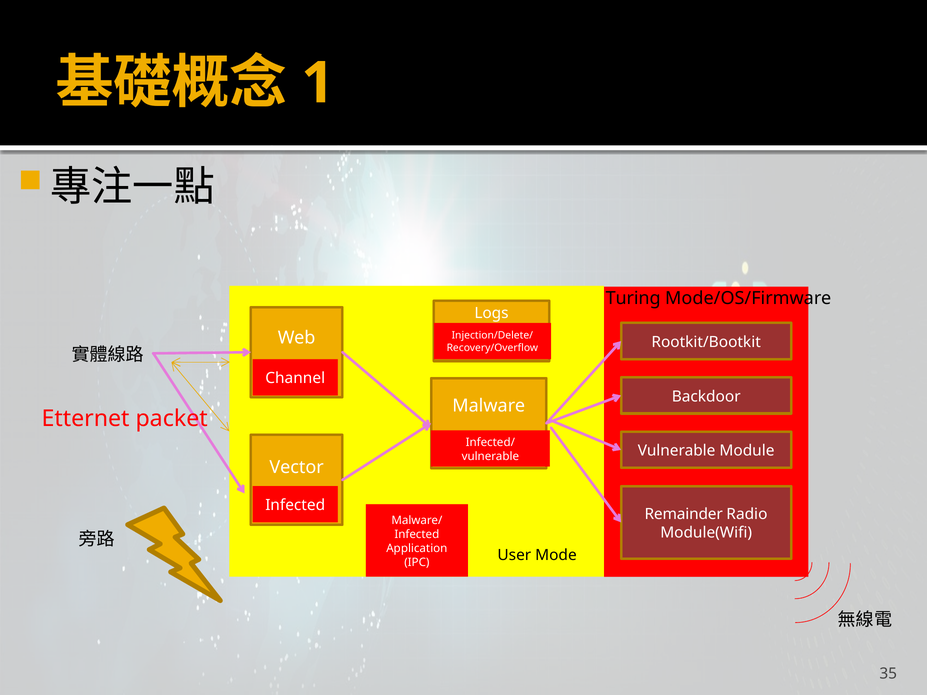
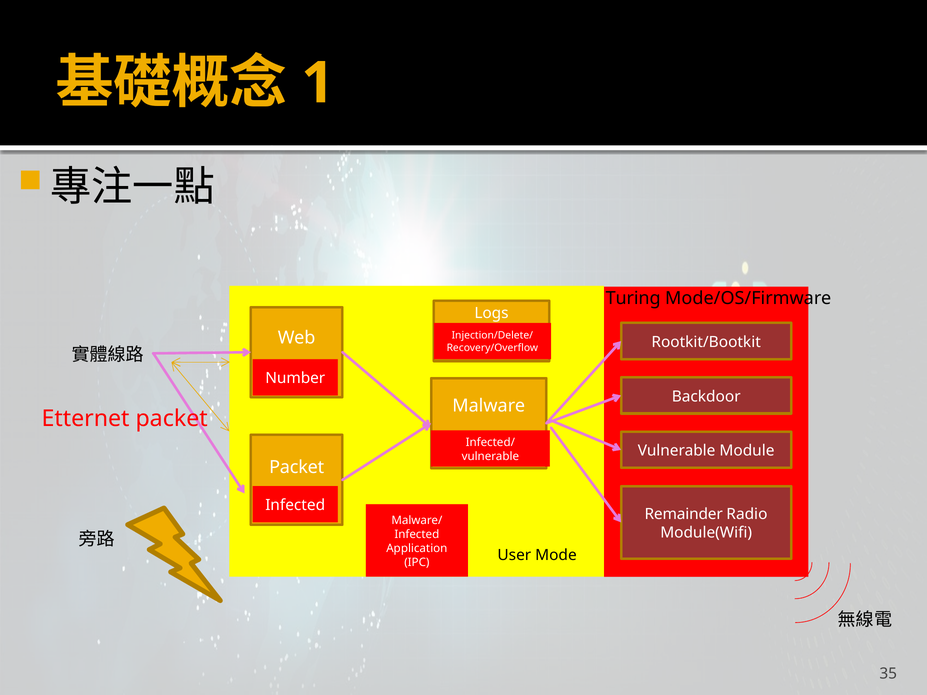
Channel: Channel -> Number (295, 379)
Vector: Vector -> Packet (297, 467)
